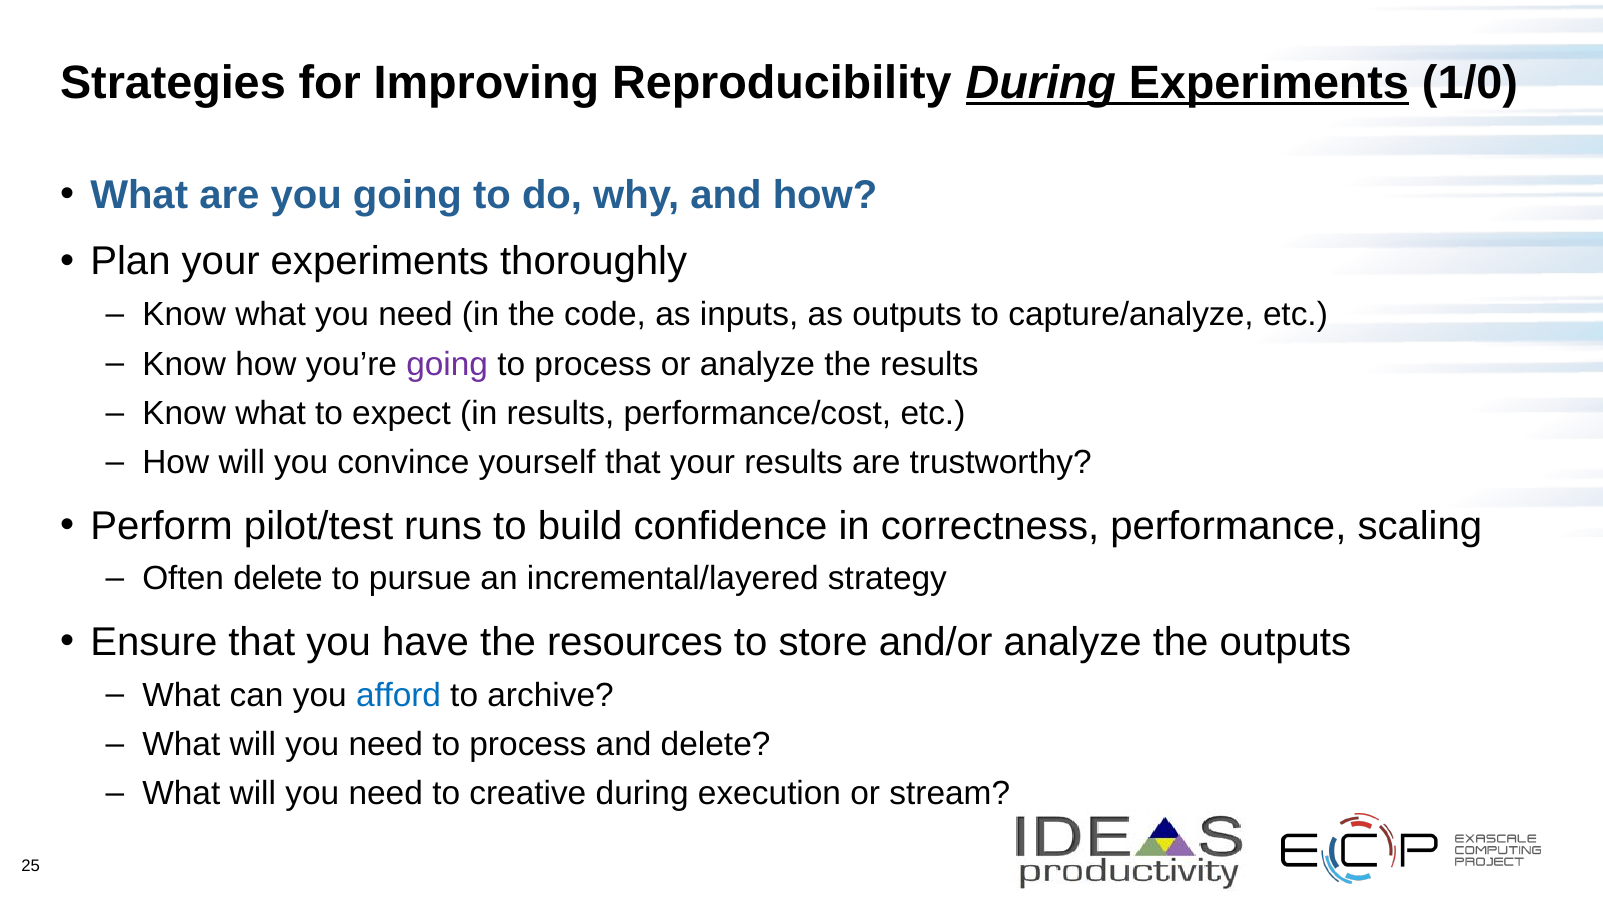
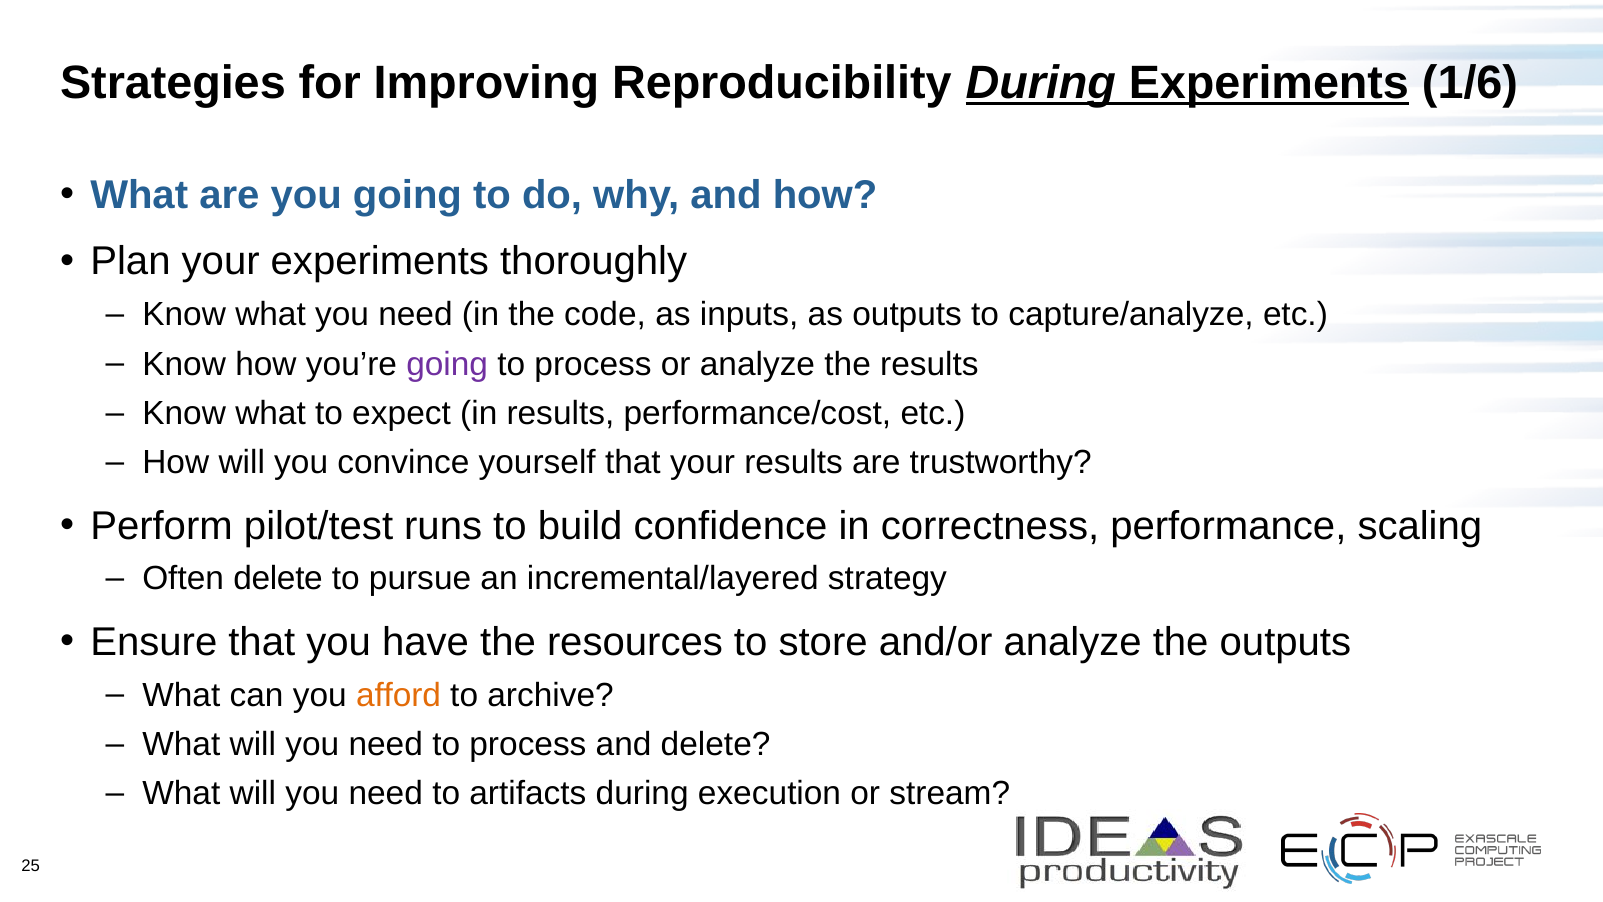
1/0: 1/0 -> 1/6 (1470, 83)
afford colour: blue -> orange (398, 695)
creative: creative -> artifacts (528, 794)
